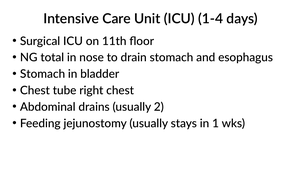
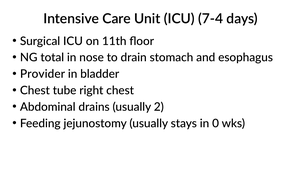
1-4: 1-4 -> 7-4 (211, 19)
Stomach: Stomach -> Provider (43, 74)
1: 1 -> 0 (216, 123)
